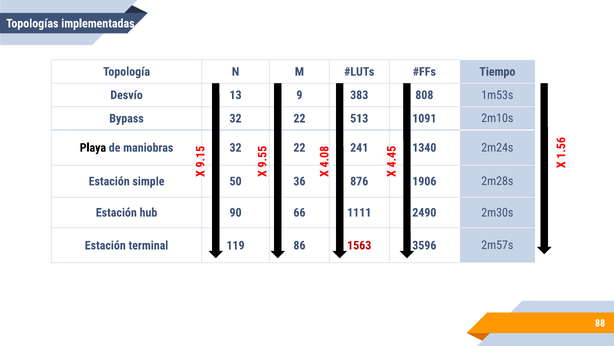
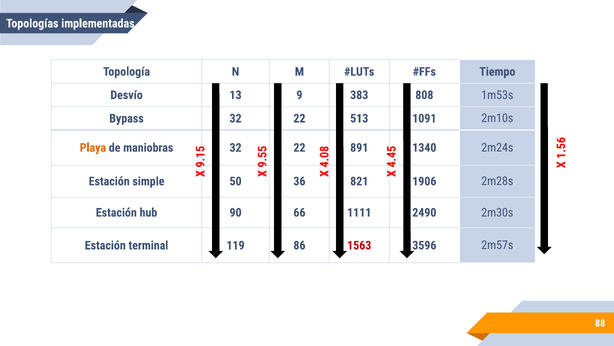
Playa colour: black -> orange (93, 147)
241: 241 -> 891 (359, 147)
876: 876 -> 821 (359, 181)
